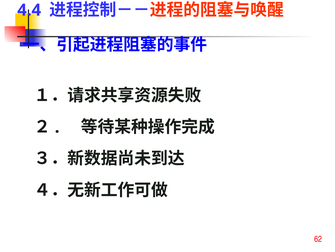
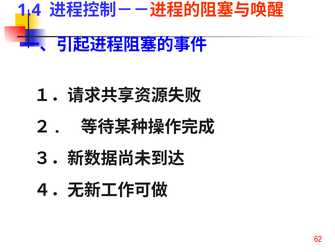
4.4: 4.4 -> 1.4 (29, 10)
